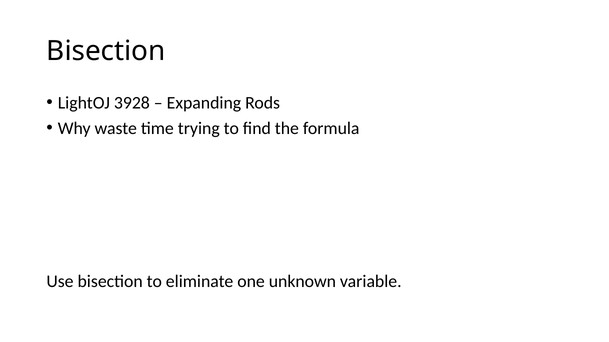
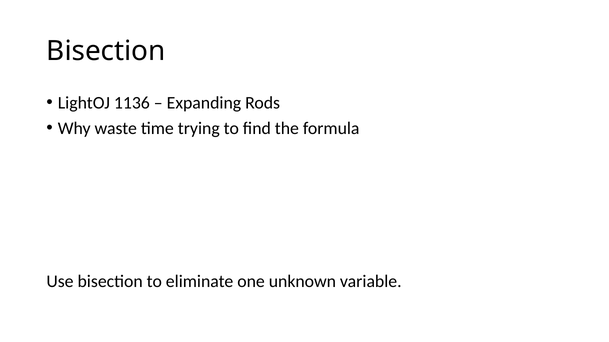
3928: 3928 -> 1136 (132, 103)
